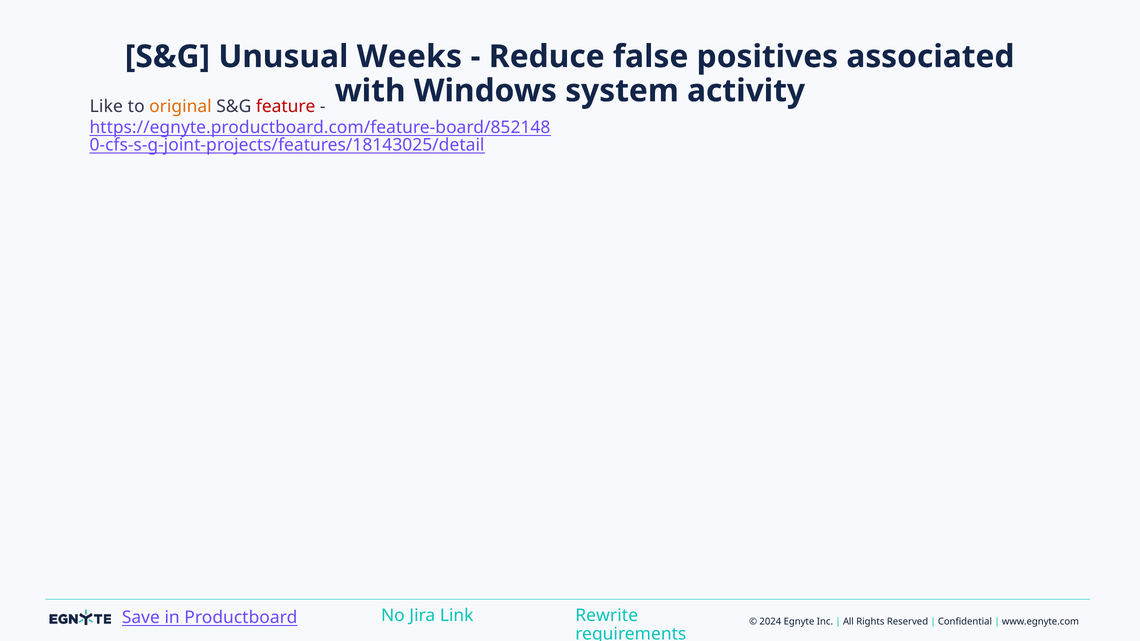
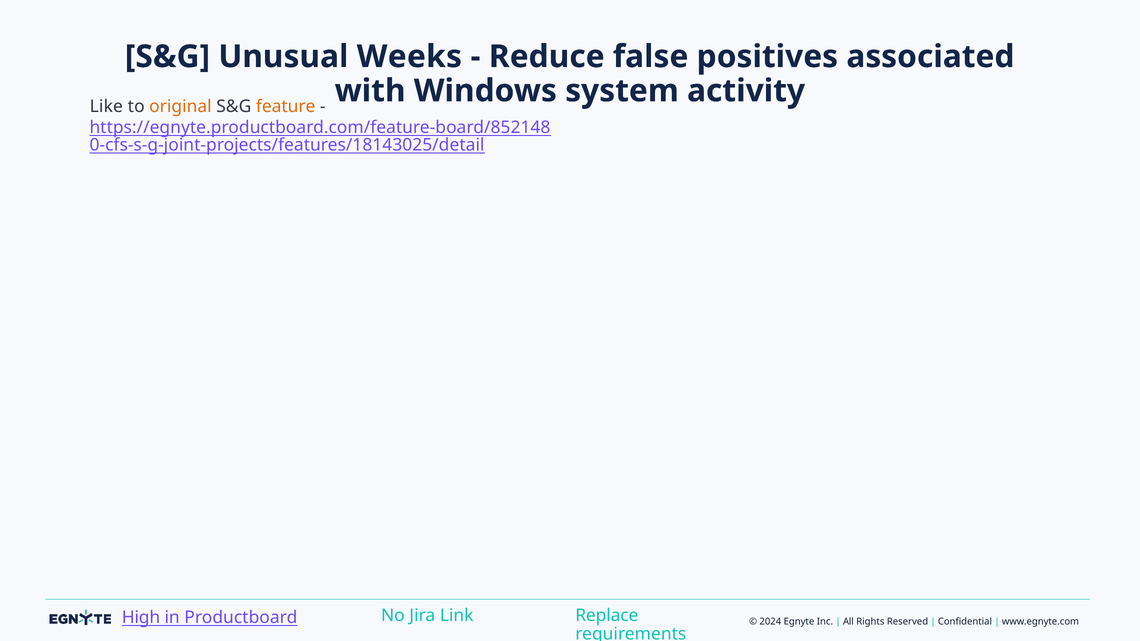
feature colour: red -> orange (286, 107)
Save: Save -> High (141, 618)
Rewrite: Rewrite -> Replace (607, 616)
